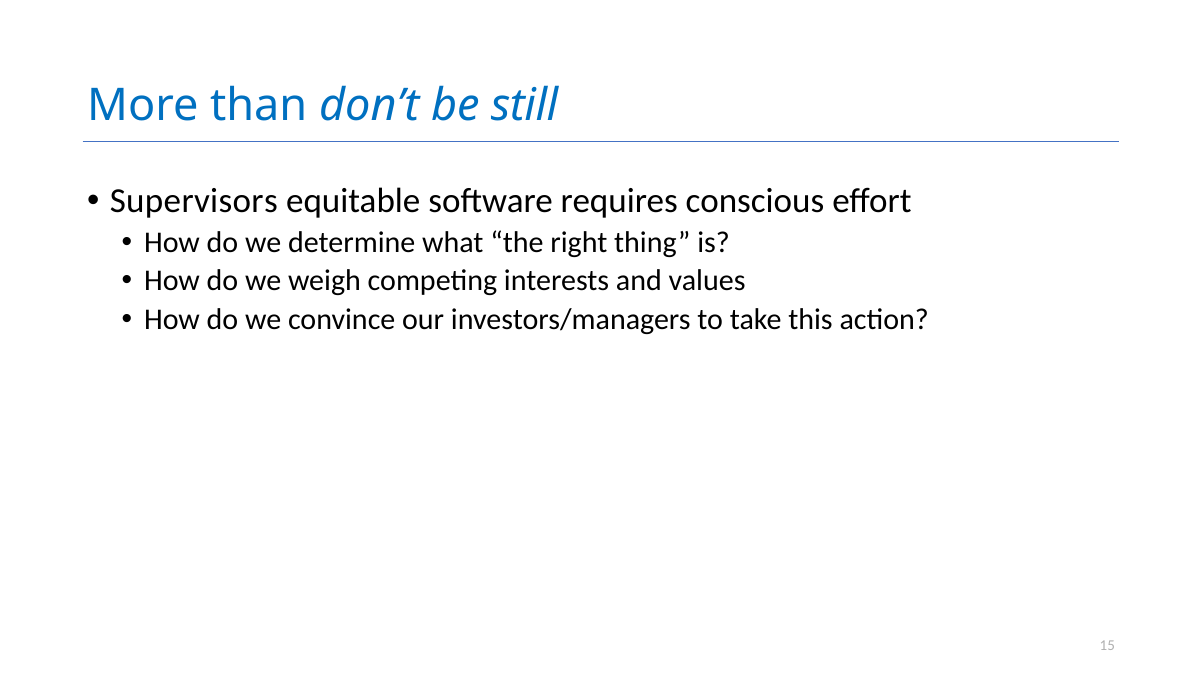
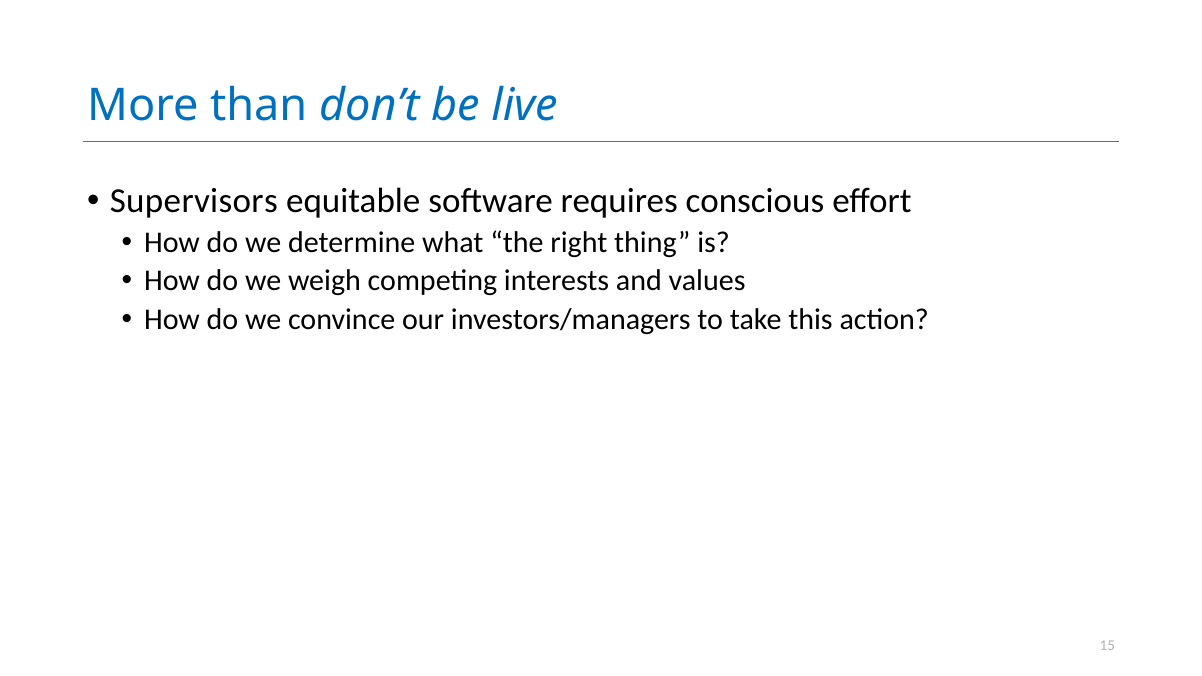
still: still -> live (524, 106)
